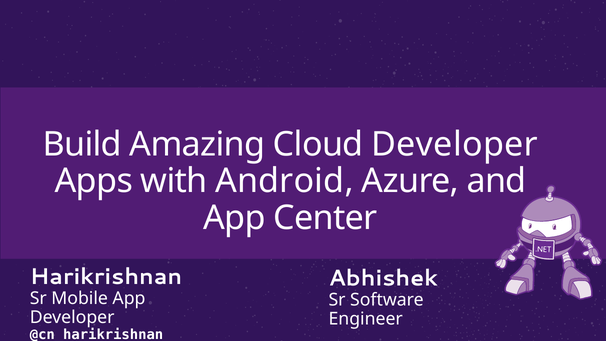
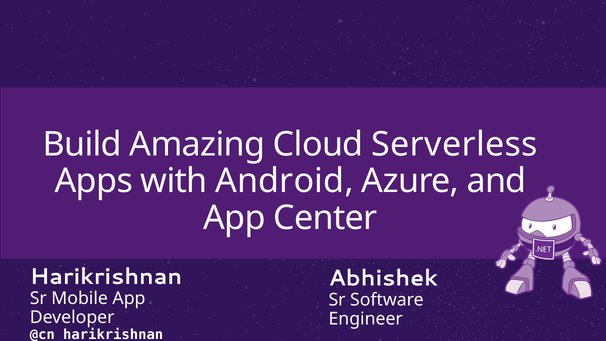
Cloud Developer: Developer -> Serverless (455, 144)
